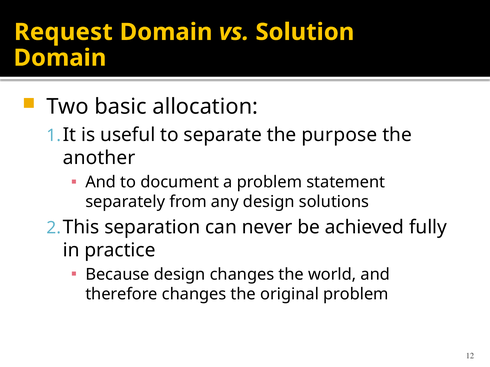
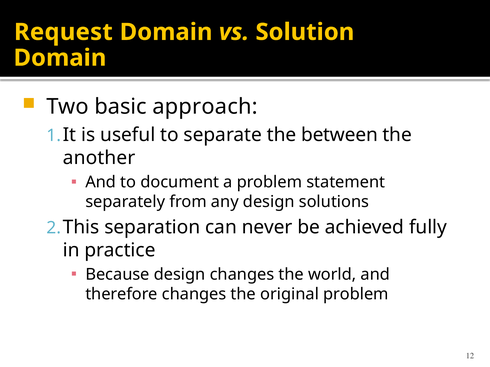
allocation: allocation -> approach (205, 107)
purpose: purpose -> between (339, 135)
